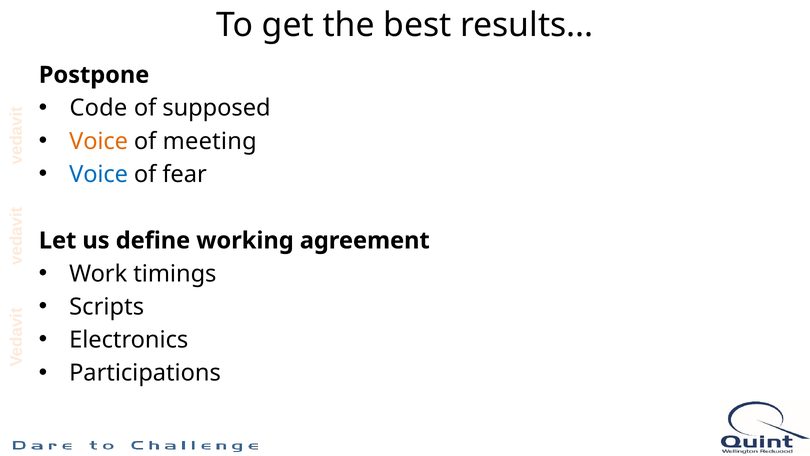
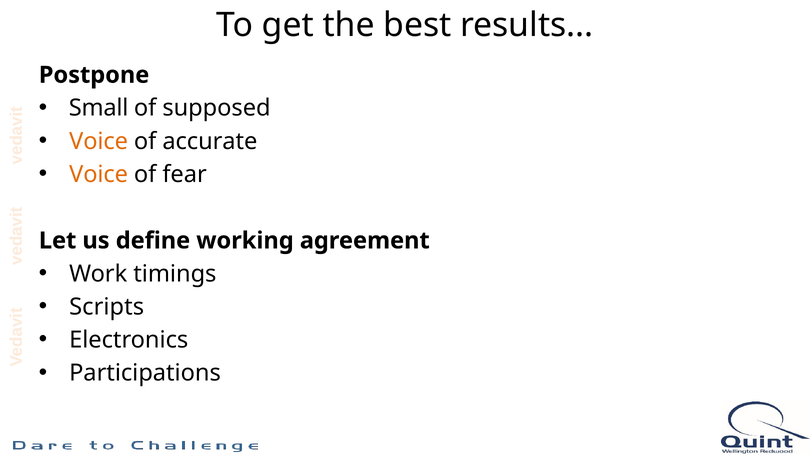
Code: Code -> Small (99, 108)
meeting: meeting -> accurate (210, 141)
Voice colour: blue -> orange (99, 174)
